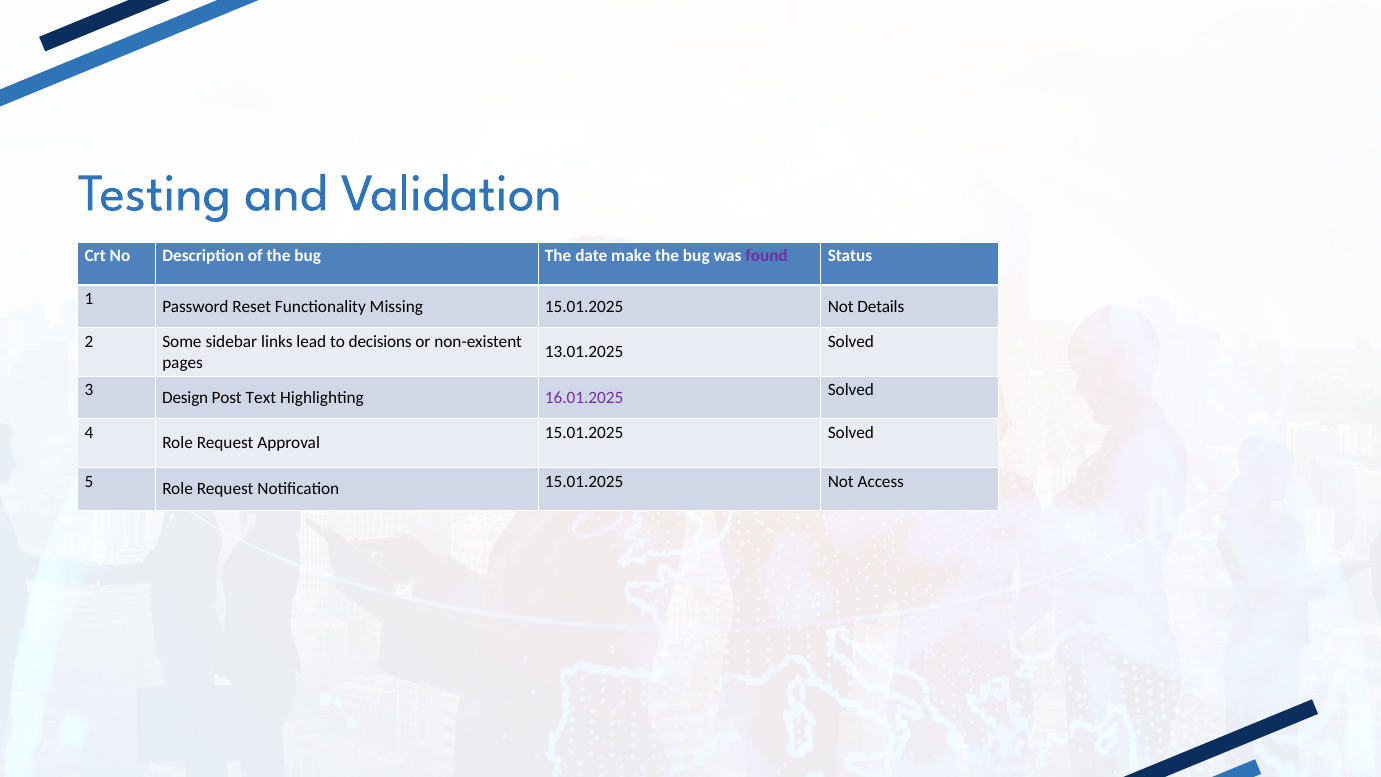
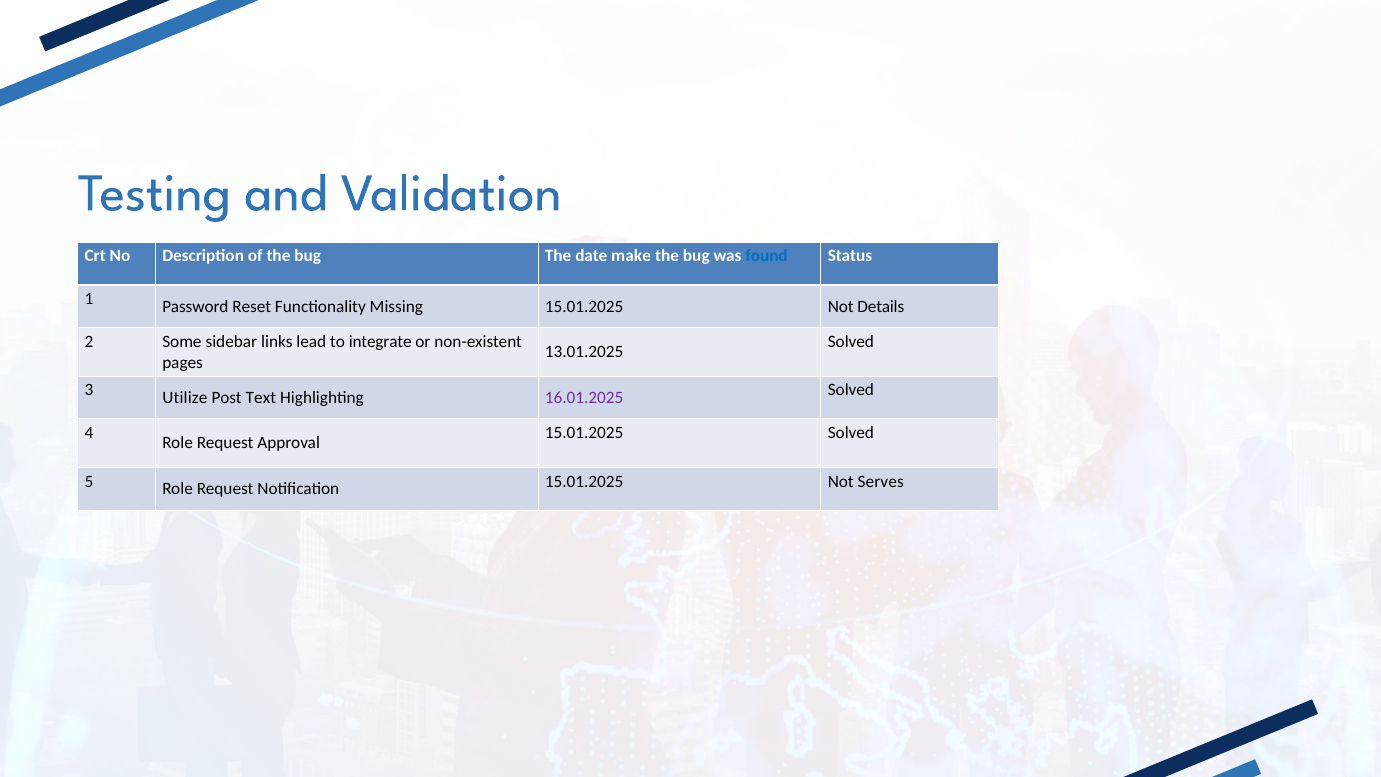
found colour: purple -> blue (767, 256)
decisions: decisions -> integrate (380, 342)
Design: Design -> Utilize (185, 398)
Access: Access -> Serves (881, 481)
